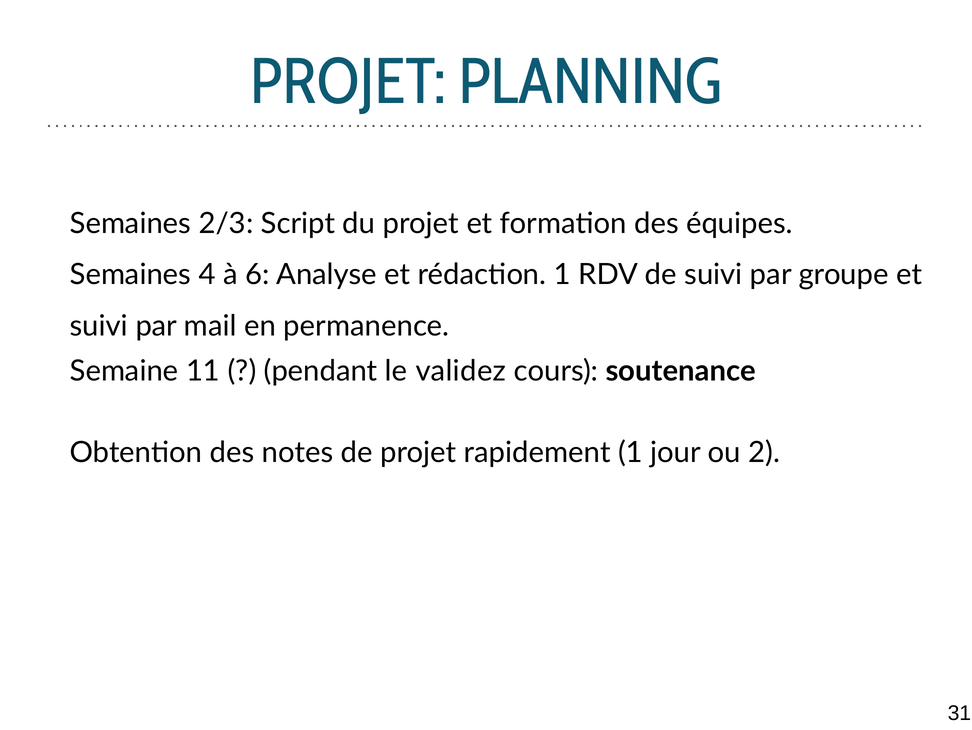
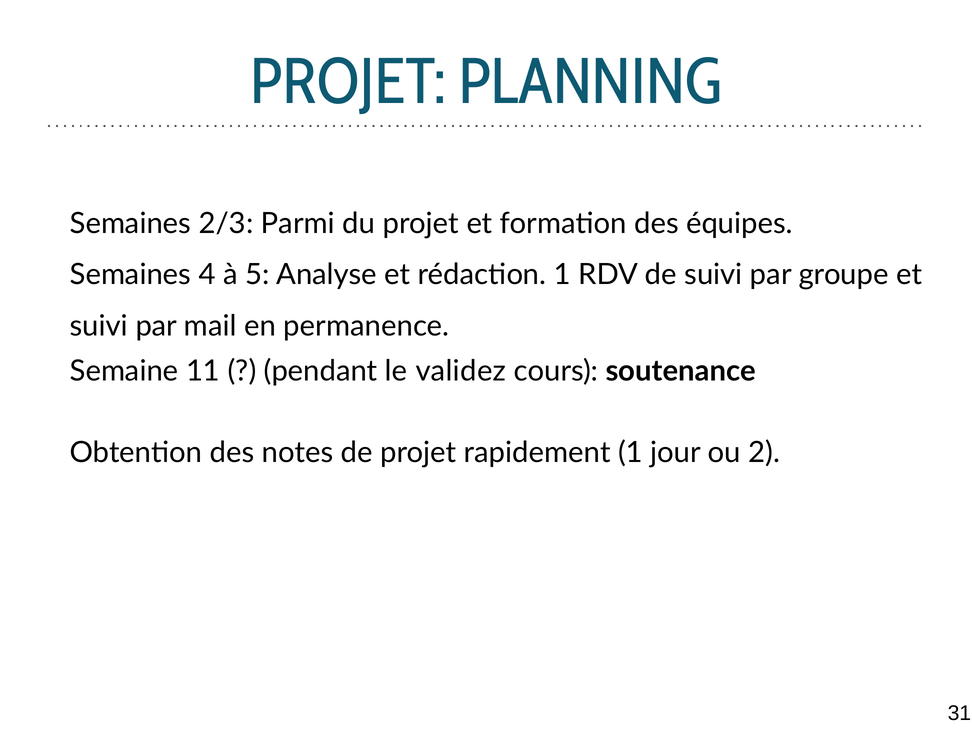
Script: Script -> Parmi (298, 224)
6: 6 -> 5 (258, 275)
